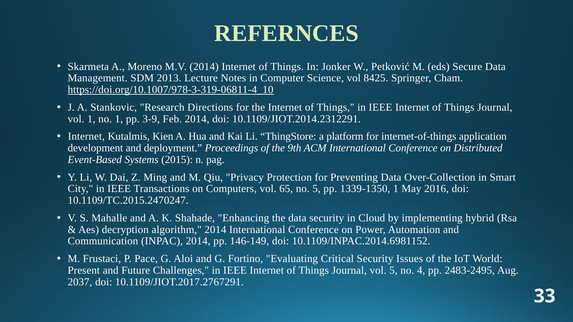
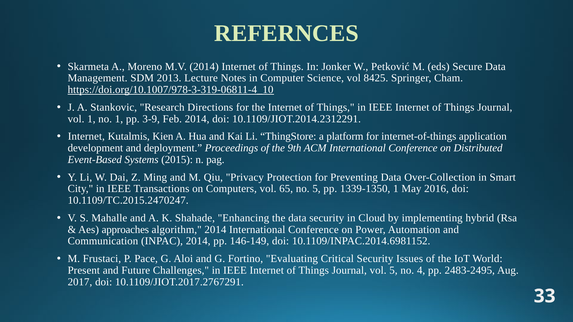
decryption: decryption -> approaches (125, 230)
2037: 2037 -> 2017 (80, 282)
